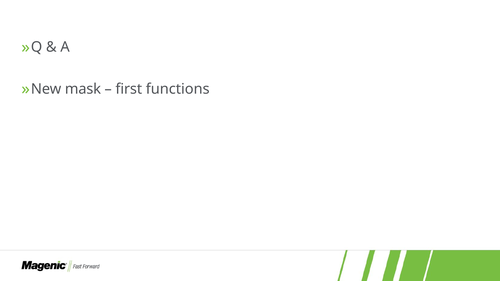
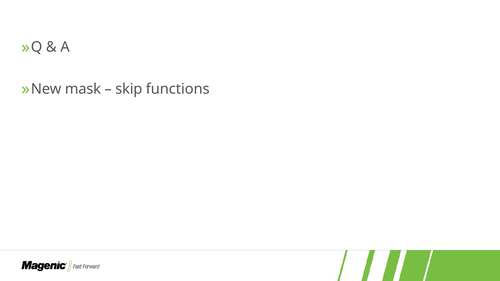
first: first -> skip (129, 89)
